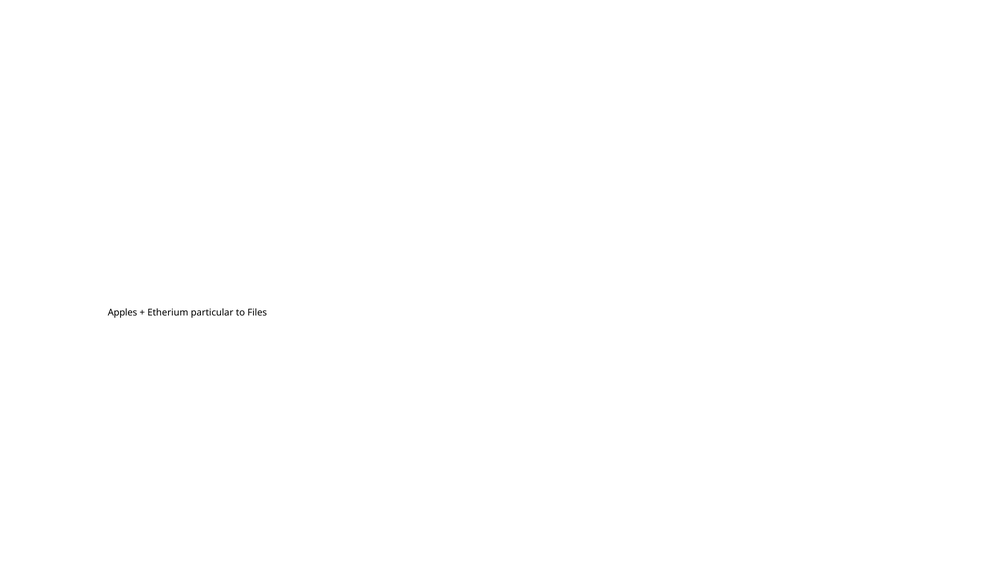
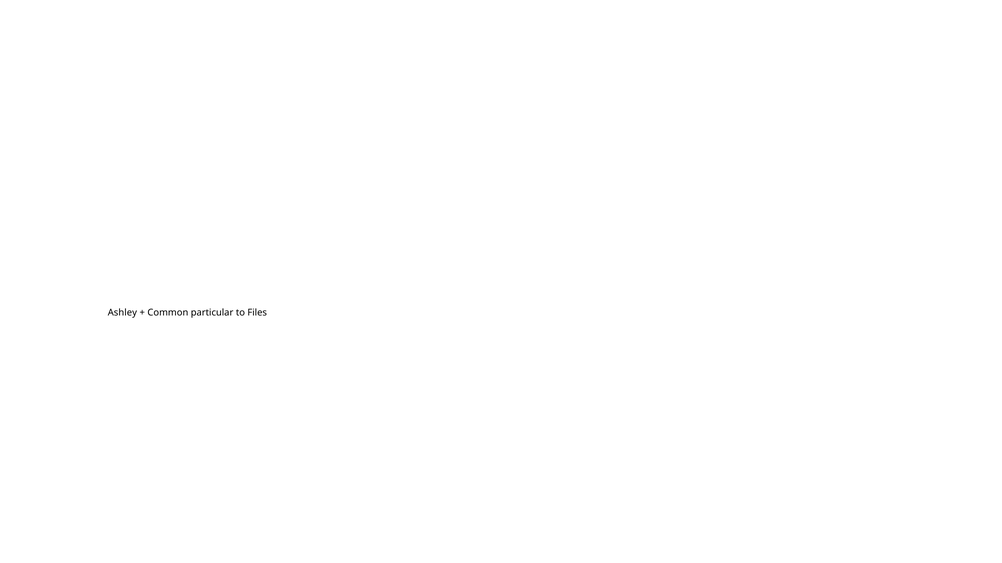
Apples: Apples -> Ashley (122, 313)
Etherium: Etherium -> Common (168, 313)
